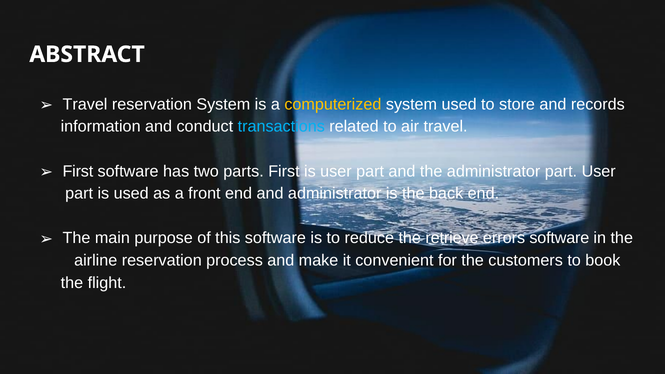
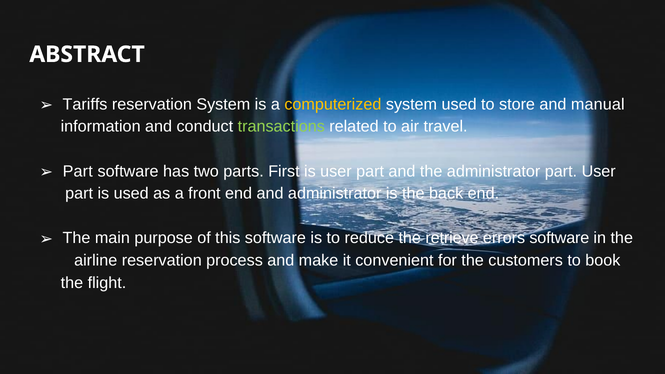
Travel: Travel -> Tariffs (85, 104)
records: records -> manual (598, 104)
transactions colour: light blue -> light green (281, 127)
First: First -> Part (78, 171)
